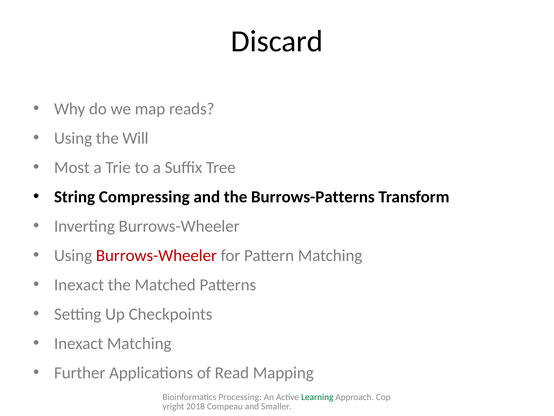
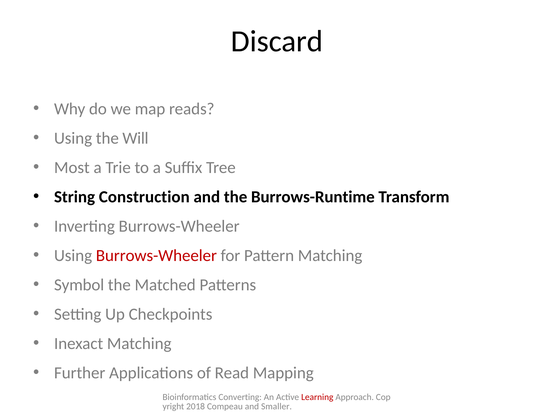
Compressing: Compressing -> Construction (144, 197)
Burrows-Patterns: Burrows-Patterns -> Burrows-Runtime (313, 197)
Inexact: Inexact -> Symbol (79, 284)
Processing: Processing -> Converting (240, 397)
Learning colour: green -> red (317, 397)
